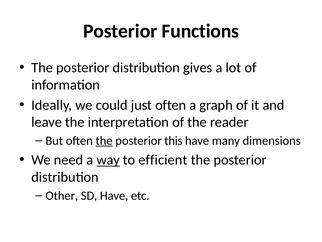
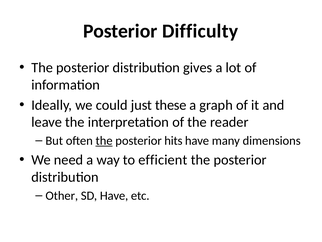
Functions: Functions -> Difficulty (200, 31)
just often: often -> these (171, 105)
this: this -> hits (173, 140)
way underline: present -> none (108, 160)
